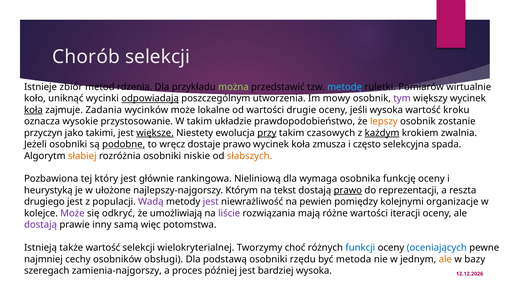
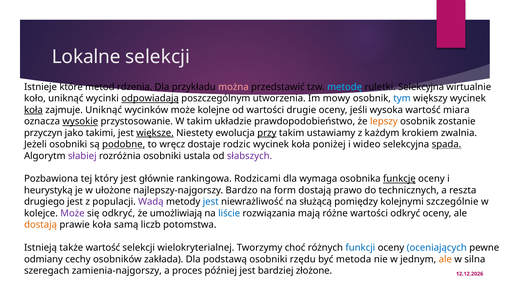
Chorób: Chorób -> Lokalne (86, 57)
zbiór: zbiór -> które (71, 87)
można colour: light green -> pink (233, 87)
ruletki Pomiarów: Pomiarów -> Selekcyjna (421, 87)
tym colour: purple -> blue (402, 98)
zajmuje Zadania: Zadania -> Uniknąć (104, 110)
lokalne: lokalne -> kolejne (214, 110)
kroku: kroku -> miara (456, 110)
wysokie underline: none -> present (80, 121)
czasowych: czasowych -> ustawiamy (331, 133)
każdym underline: present -> none (382, 133)
dostaje prawo: prawo -> rodzic (237, 144)
zmusza: zmusza -> poniżej (329, 144)
często: często -> wideo (367, 144)
spada underline: none -> present (446, 144)
słabiej colour: orange -> purple (82, 156)
niskie: niskie -> ustala (197, 156)
słabszych colour: orange -> purple (250, 156)
Nieliniową: Nieliniową -> Rodzicami (257, 179)
funkcję underline: none -> present (399, 179)
Którym: Którym -> Bardzo (242, 190)
tekst: tekst -> form (285, 190)
prawo underline: present -> none (348, 190)
reprezentacji: reprezentacji -> technicznych (409, 190)
jest colour: purple -> blue (211, 202)
pewien: pewien -> służącą (316, 202)
organizacje: organizacje -> szczególnie (452, 202)
liście colour: purple -> blue (229, 213)
wartości iteracji: iteracji -> odkryć (405, 213)
dostają colour: purple -> orange (41, 225)
prawie inny: inny -> koła (102, 225)
więc: więc -> liczb (151, 225)
najmniej: najmniej -> odmiany (43, 259)
obsługi: obsługi -> zakłada (164, 259)
bazy: bazy -> silna (475, 259)
bardziej wysoka: wysoka -> złożone (314, 271)
